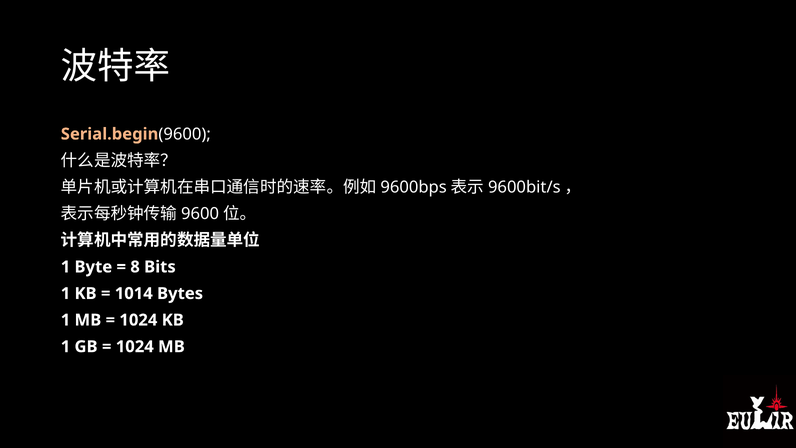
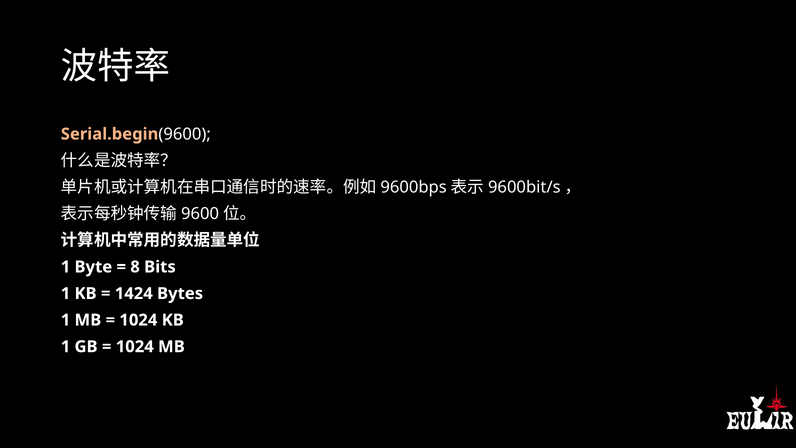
1014: 1014 -> 1424 (134, 293)
